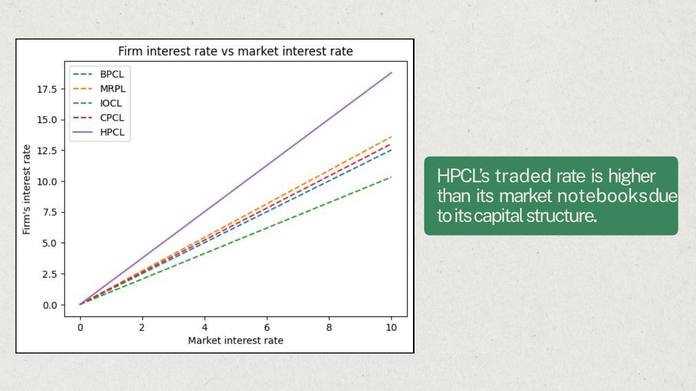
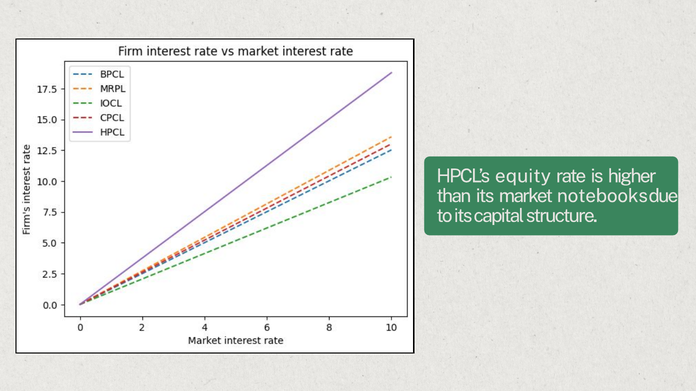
traded: traded -> equity (523, 176)
